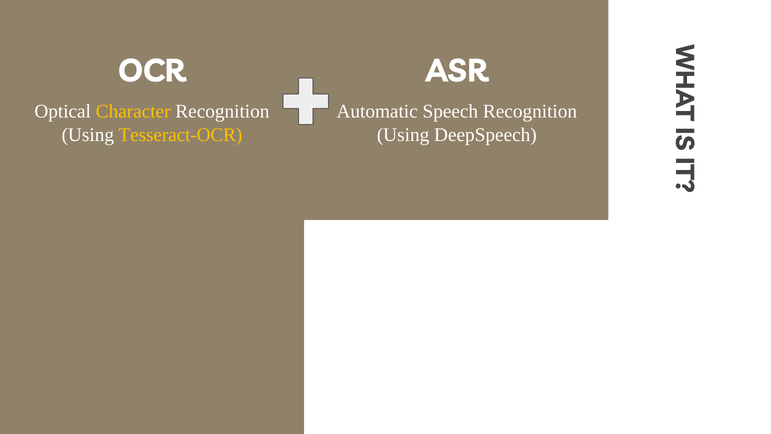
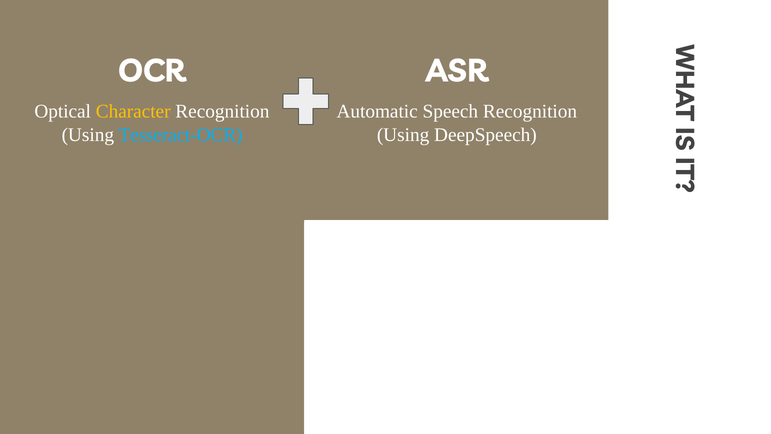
Tesseract-OCR colour: yellow -> light blue (180, 135)
